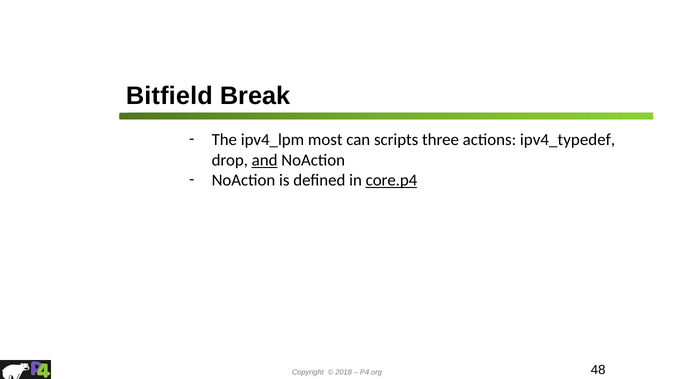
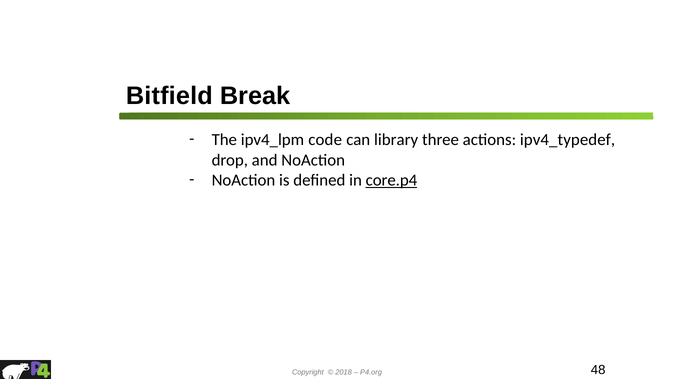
most: most -> code (325, 140)
scripts: scripts -> library (396, 140)
and underline: present -> none (265, 160)
